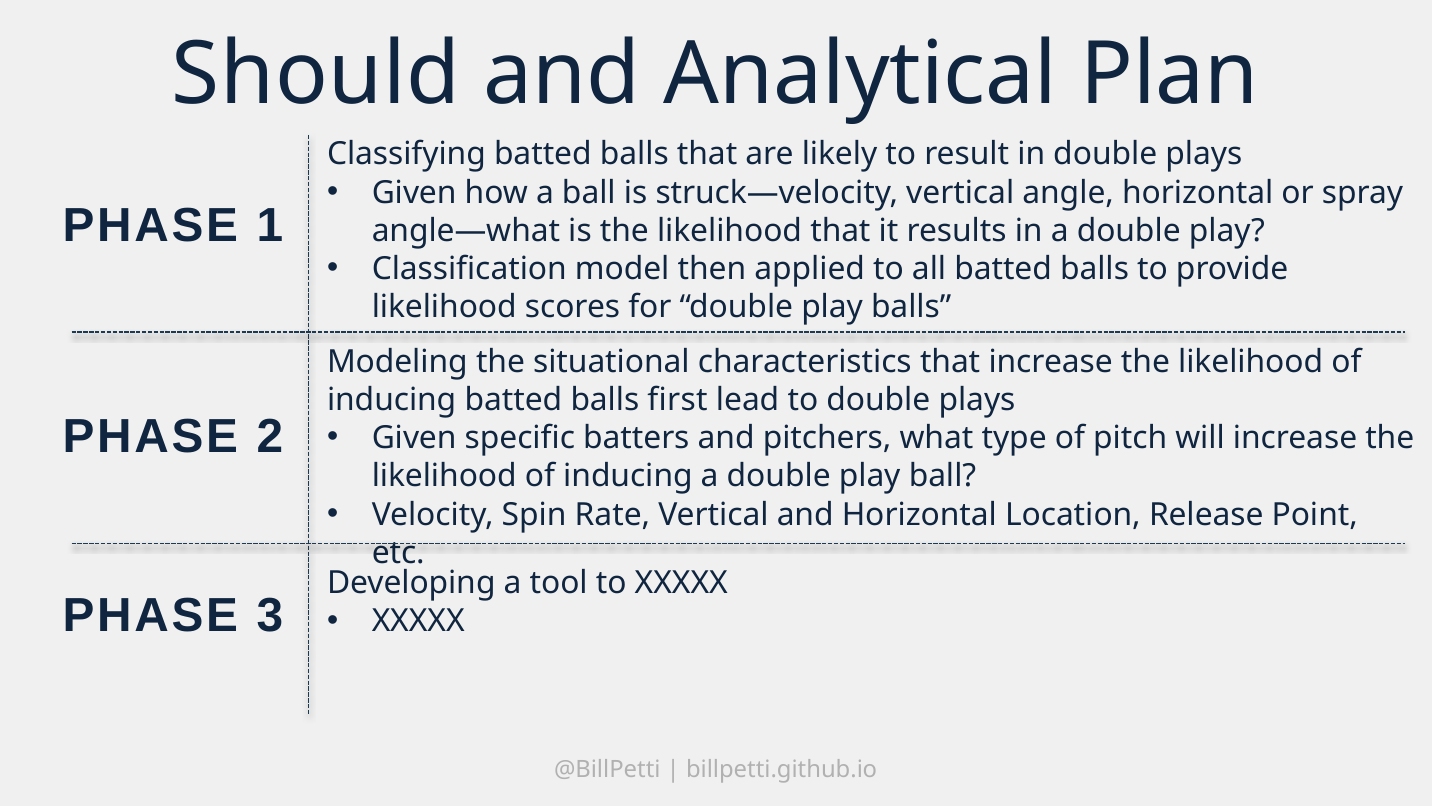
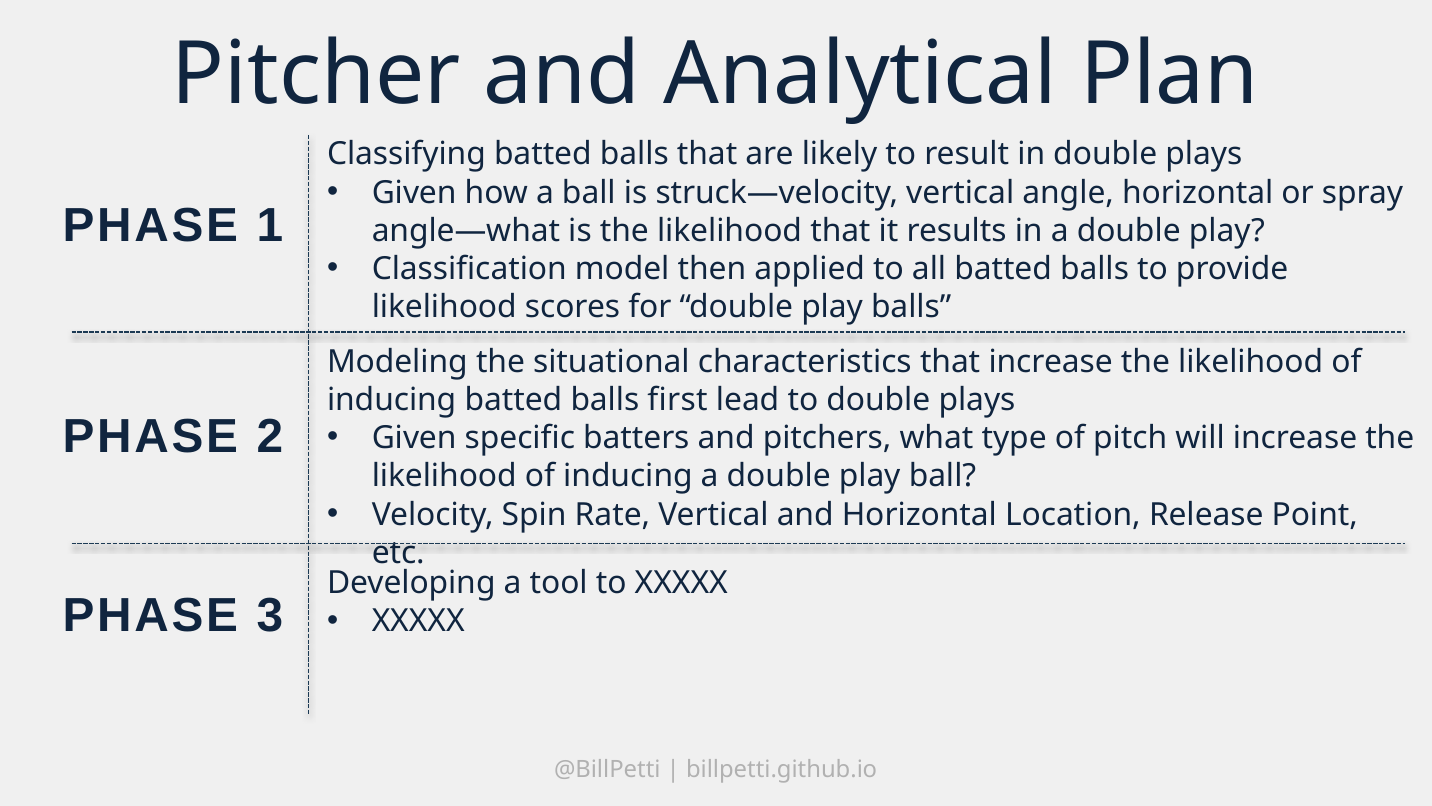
Should: Should -> Pitcher (316, 74)
